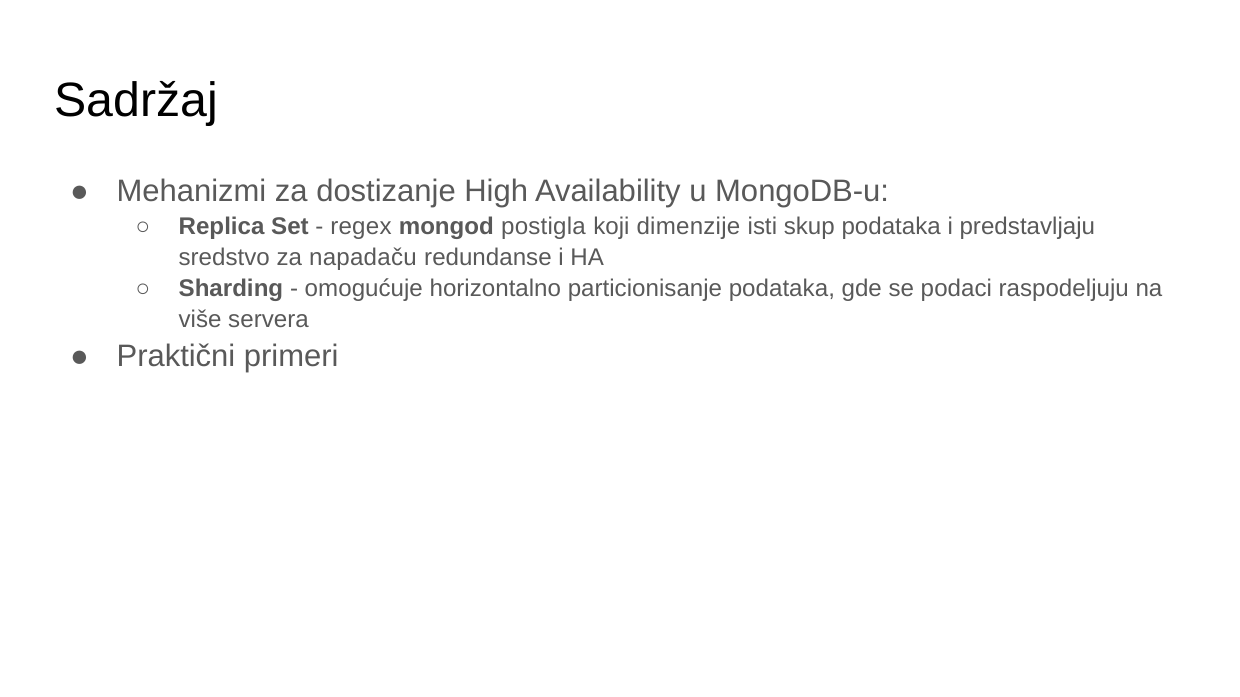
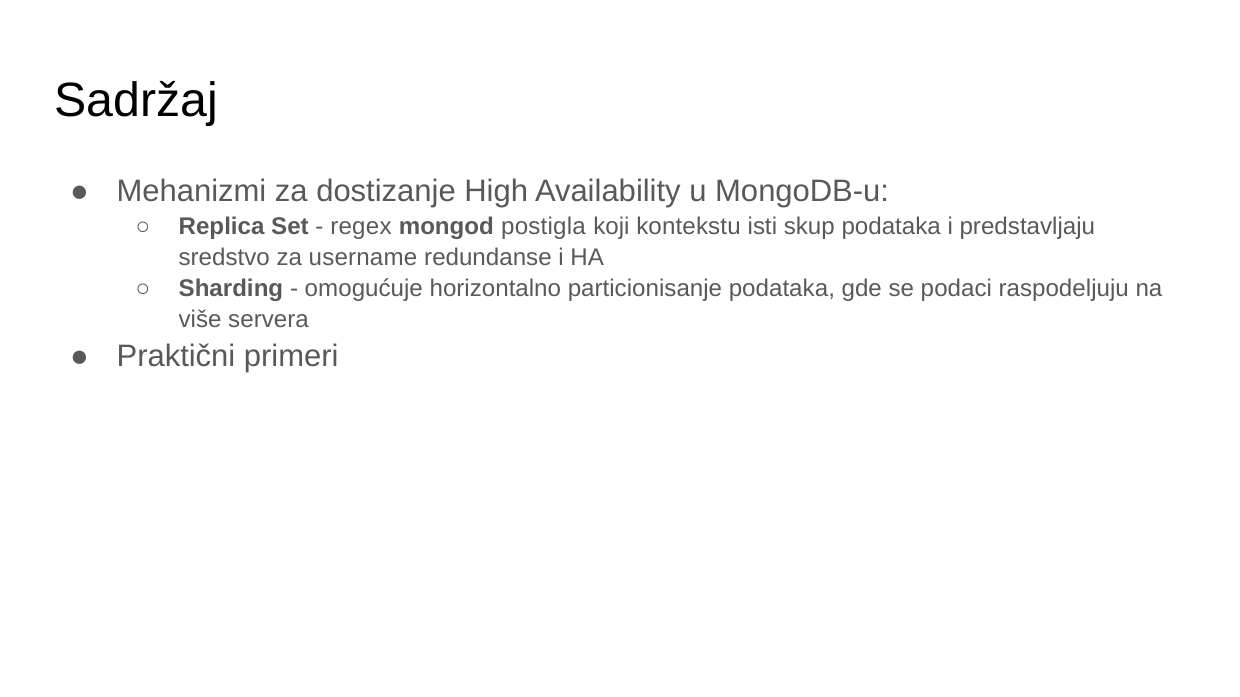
dimenzije: dimenzije -> kontekstu (688, 227)
napadaču: napadaču -> username (363, 258)
